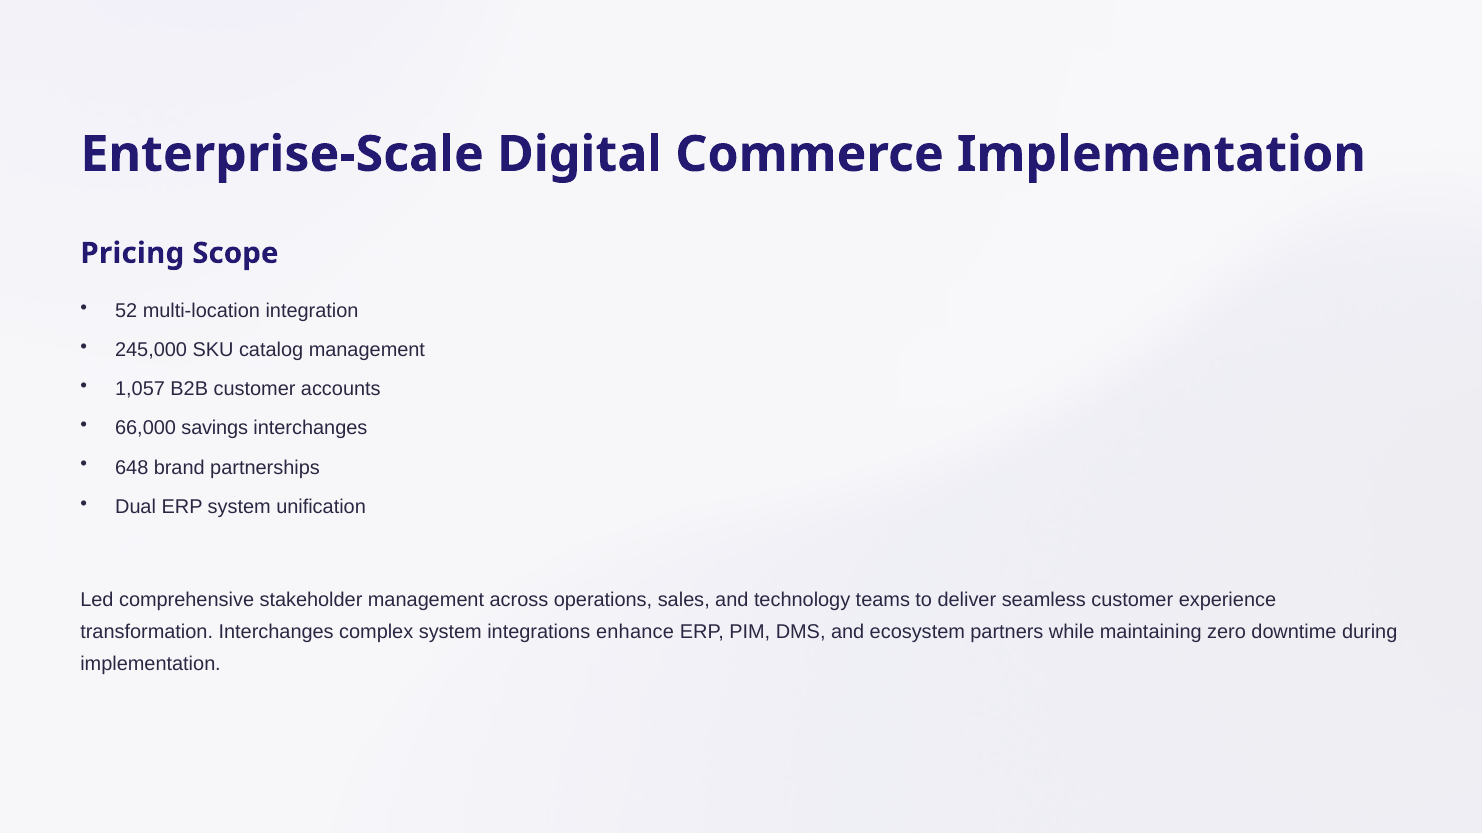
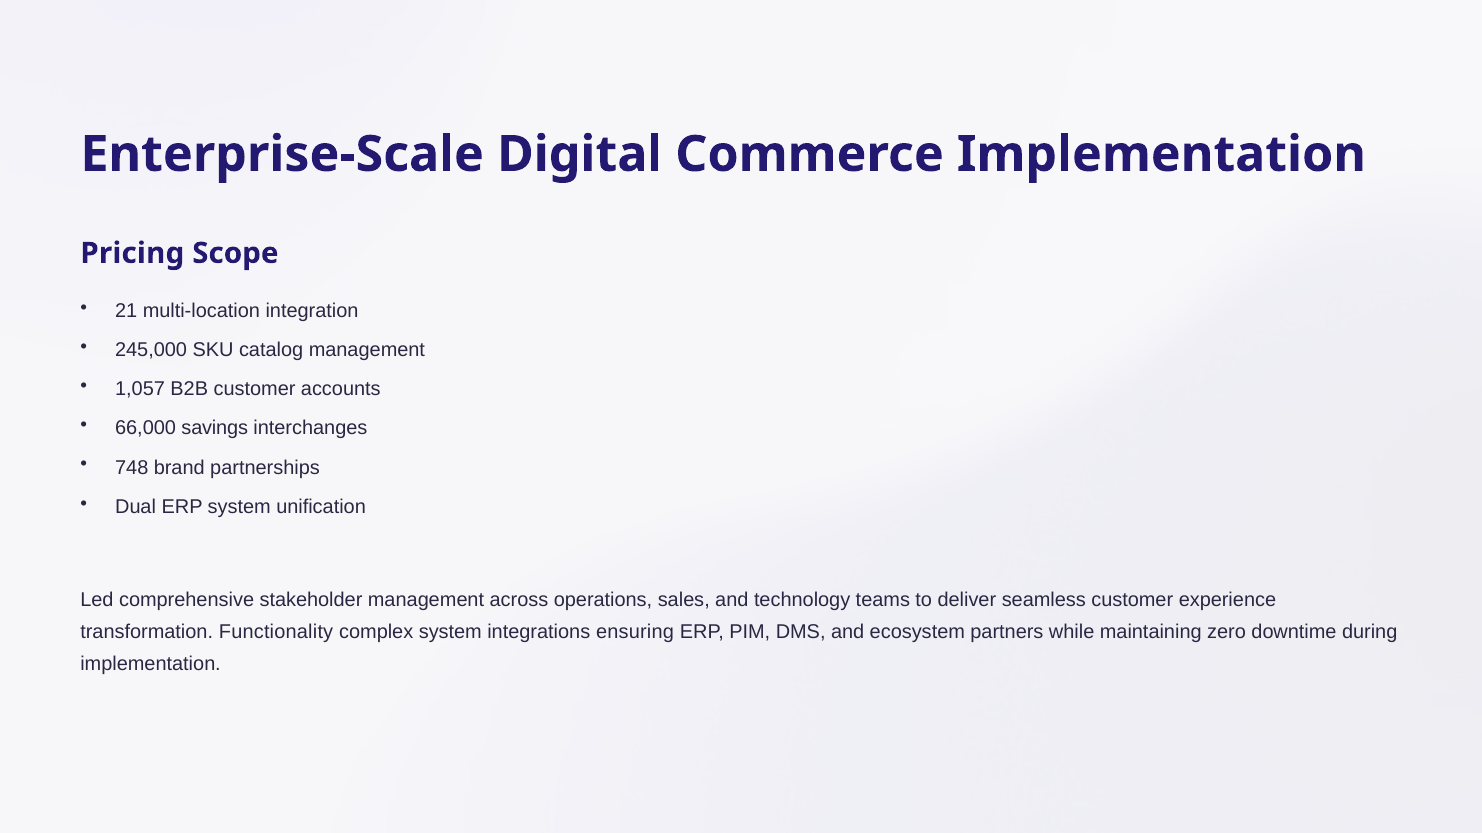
52: 52 -> 21 (126, 311)
648: 648 -> 748 (132, 468)
transformation Interchanges: Interchanges -> Functionality (276, 633)
enhance: enhance -> ensuring (635, 633)
